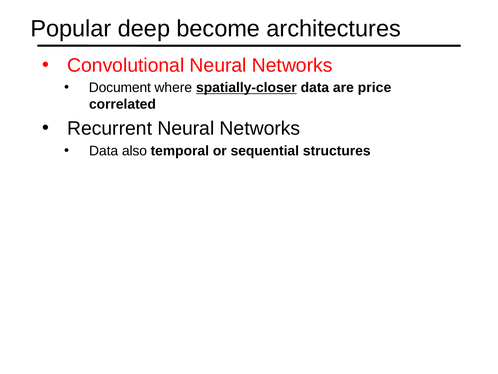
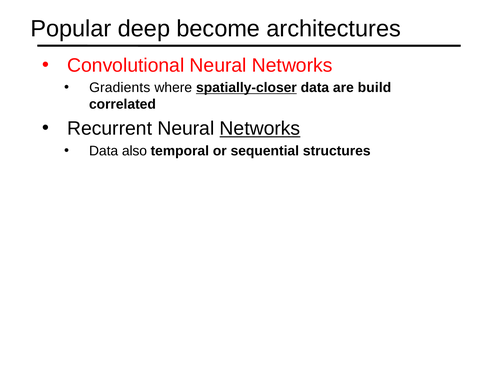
Document: Document -> Gradients (120, 88)
price: price -> build (374, 88)
Networks underline: none -> present (260, 128)
